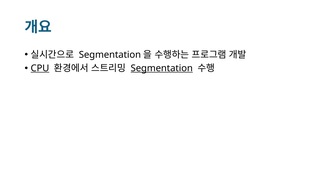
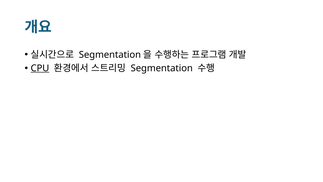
Segmentation underline: present -> none (162, 68)
